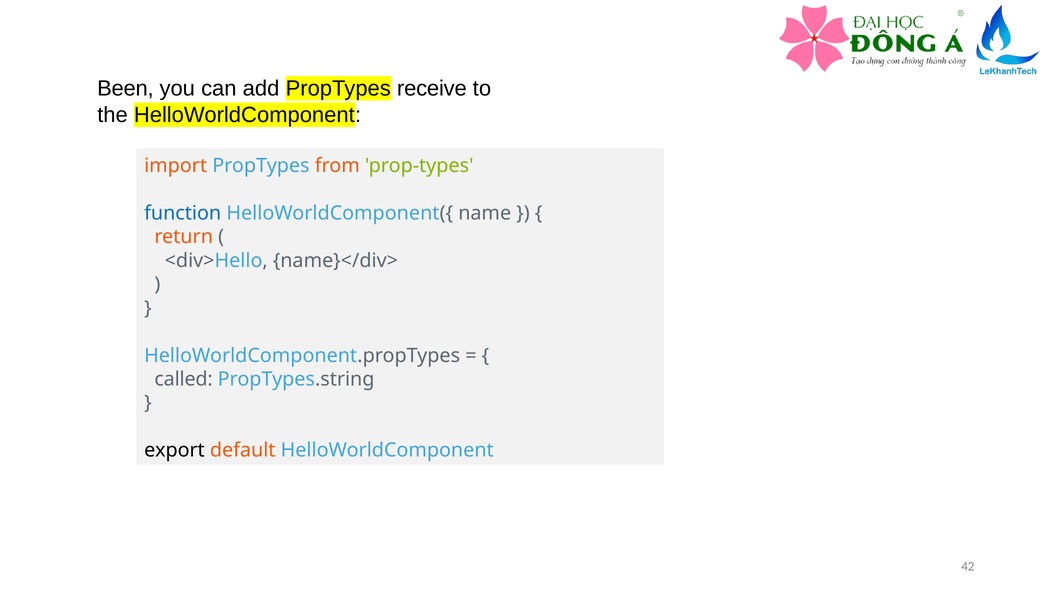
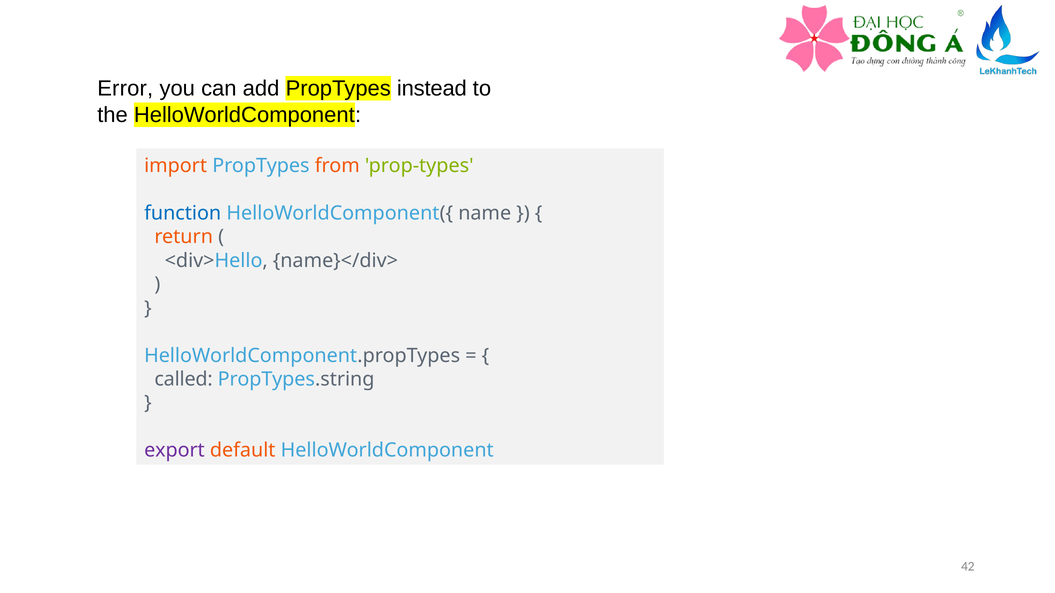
Been: Been -> Error (125, 89)
receive: receive -> instead (432, 89)
export colour: black -> purple (174, 451)
